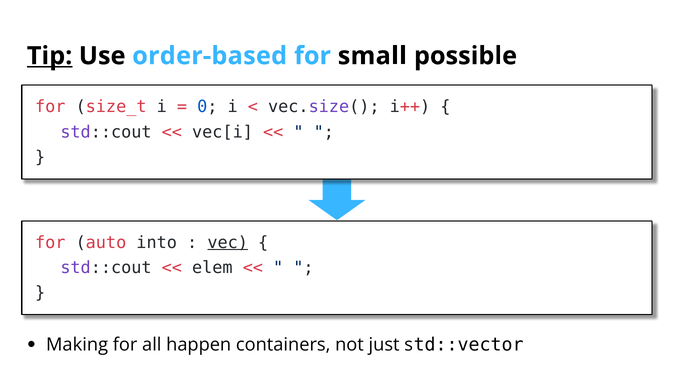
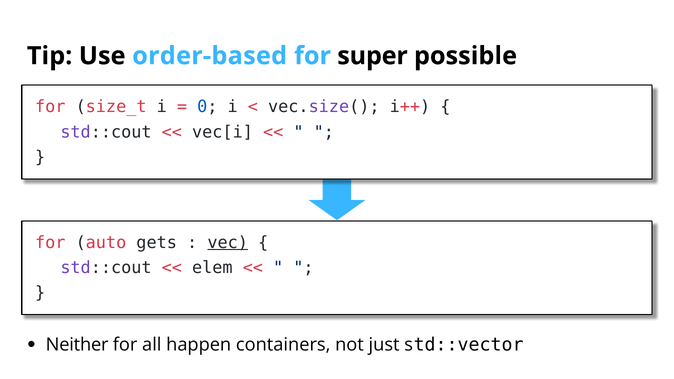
Tip underline: present -> none (50, 56)
small: small -> super (373, 56)
into: into -> gets (157, 243)
Making: Making -> Neither (77, 345)
